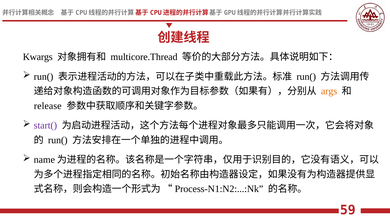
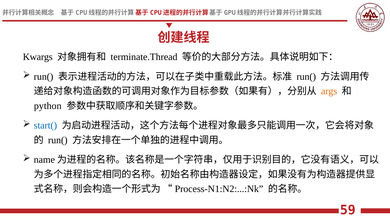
multicore.Thread: multicore.Thread -> terminate.Thread (144, 57)
release: release -> python (48, 106)
start( colour: purple -> blue (45, 125)
